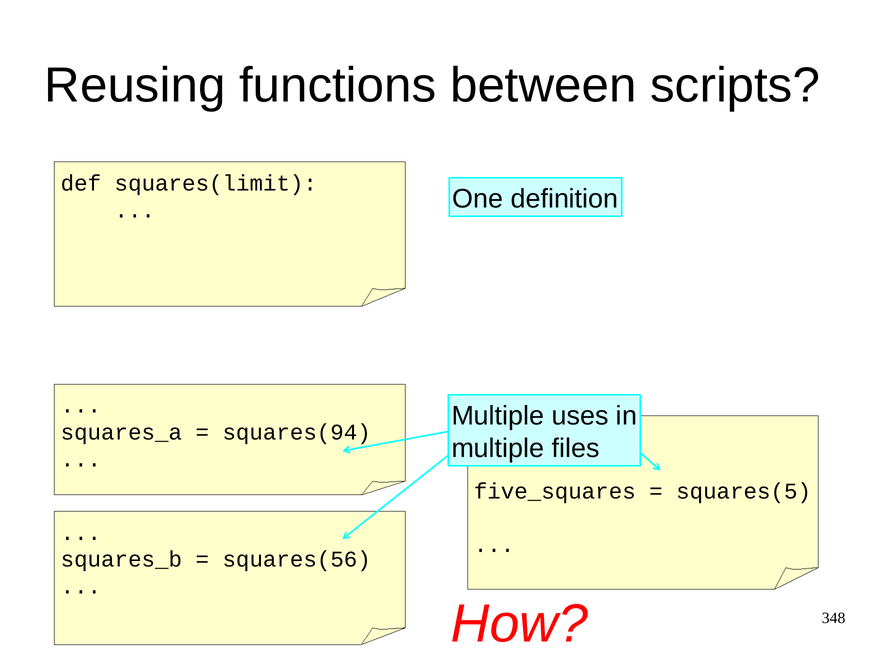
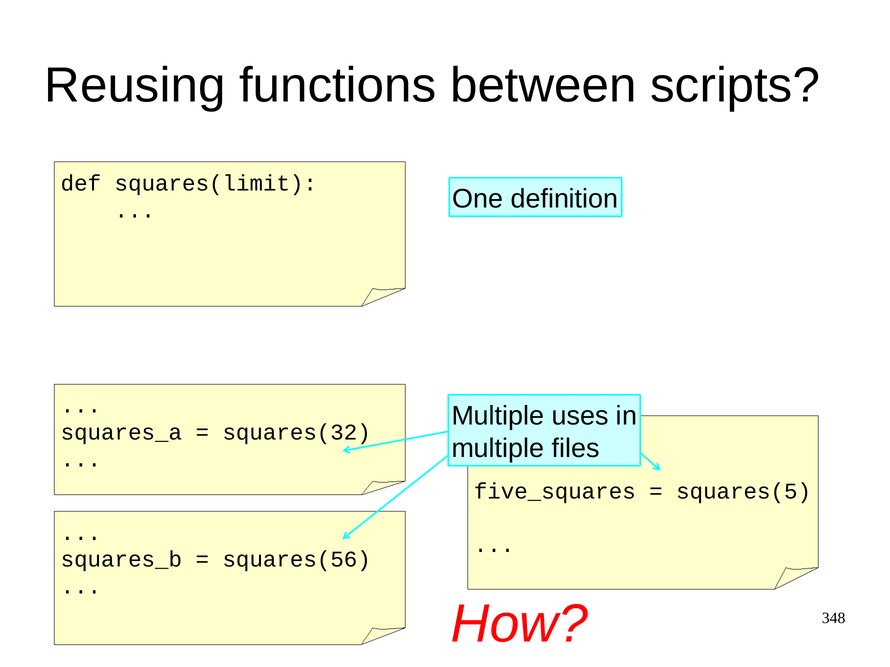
squares(94: squares(94 -> squares(32 (297, 433)
